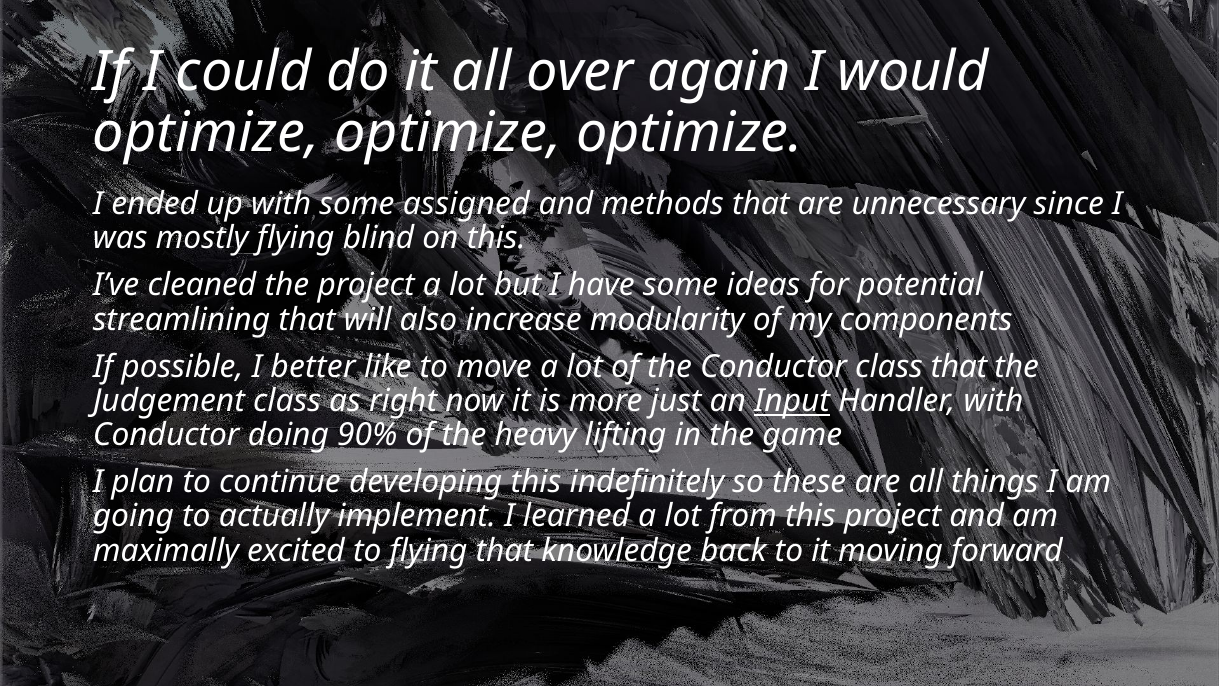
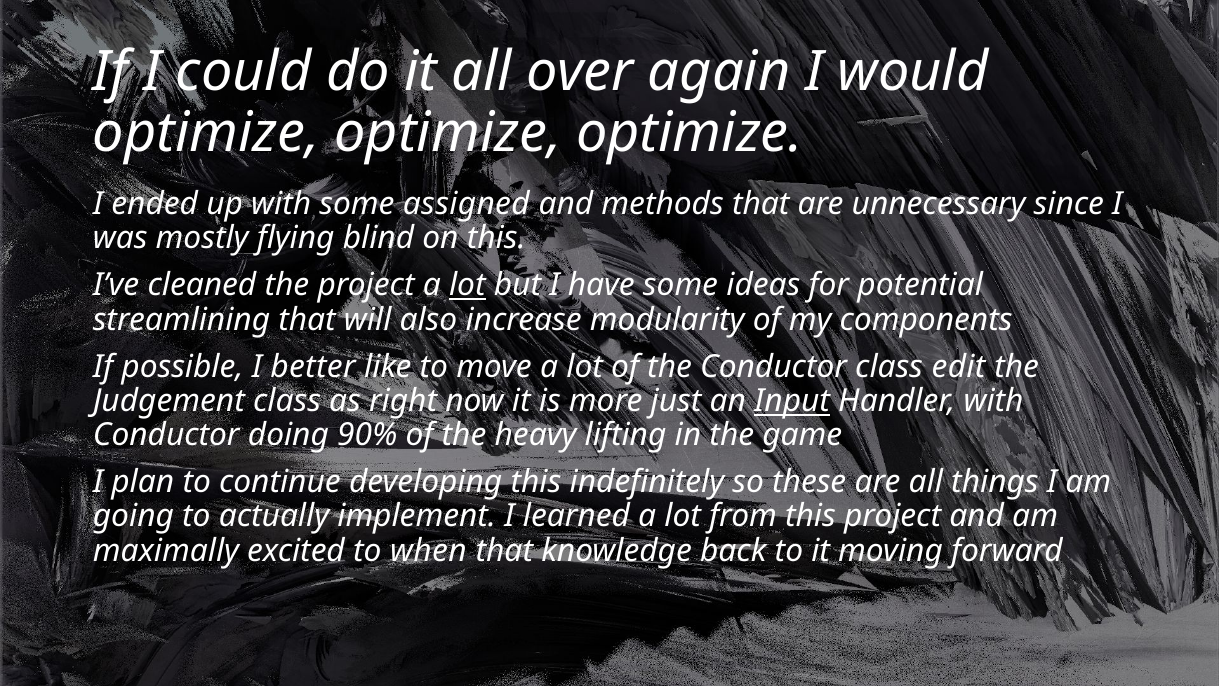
lot underline: none -> present (467, 285)
class that: that -> edit (959, 366)
to flying: flying -> when (428, 551)
